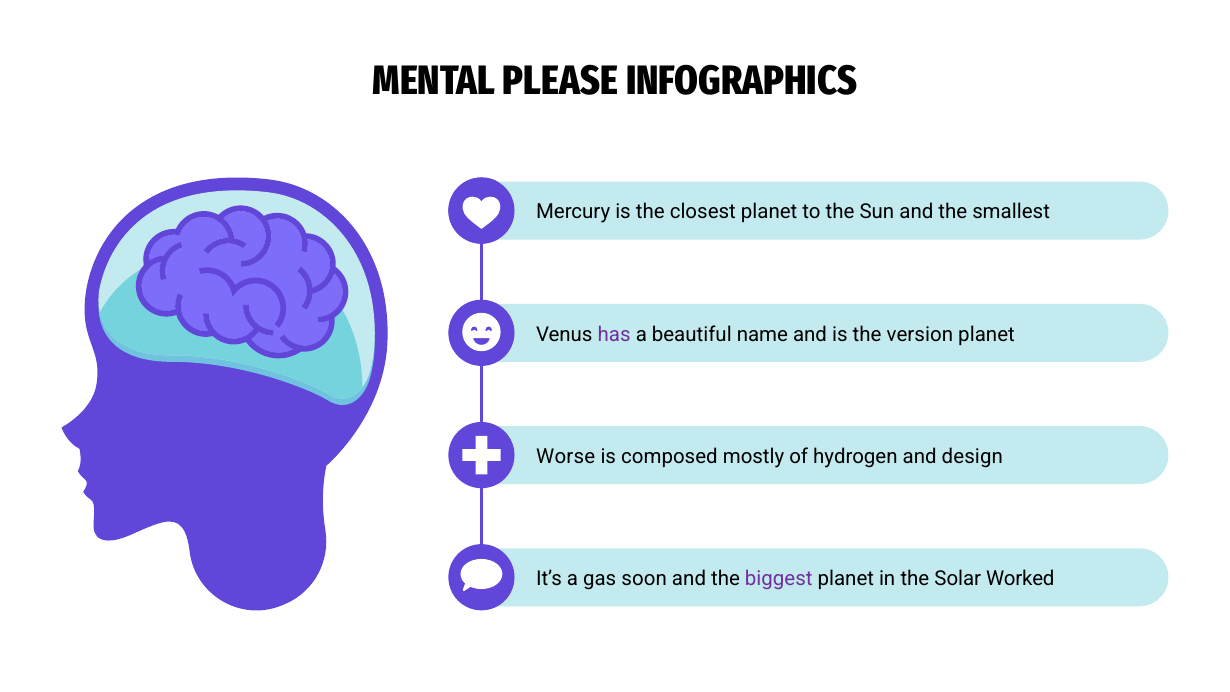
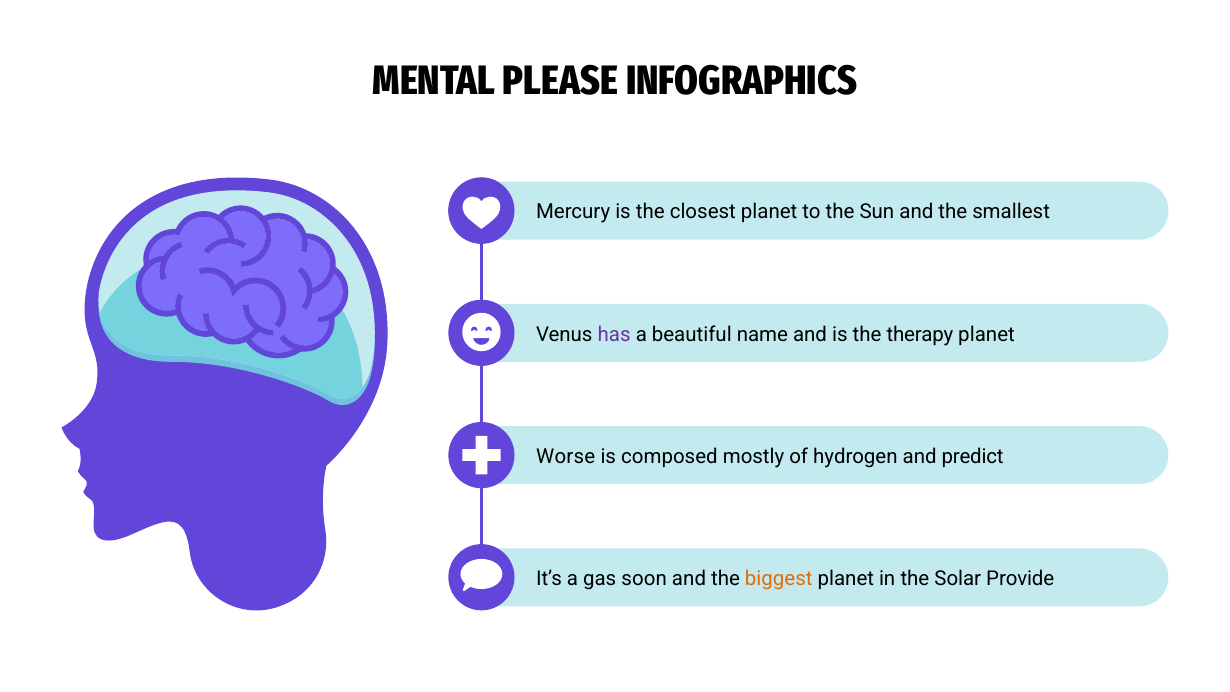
version: version -> therapy (920, 334)
design: design -> predict (972, 456)
biggest colour: purple -> orange (779, 579)
Worked: Worked -> Provide (1020, 579)
